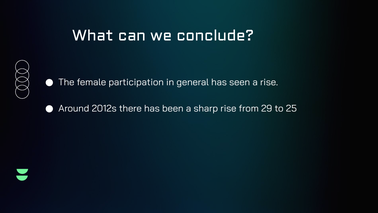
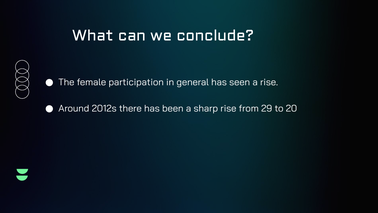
25: 25 -> 20 (291, 108)
